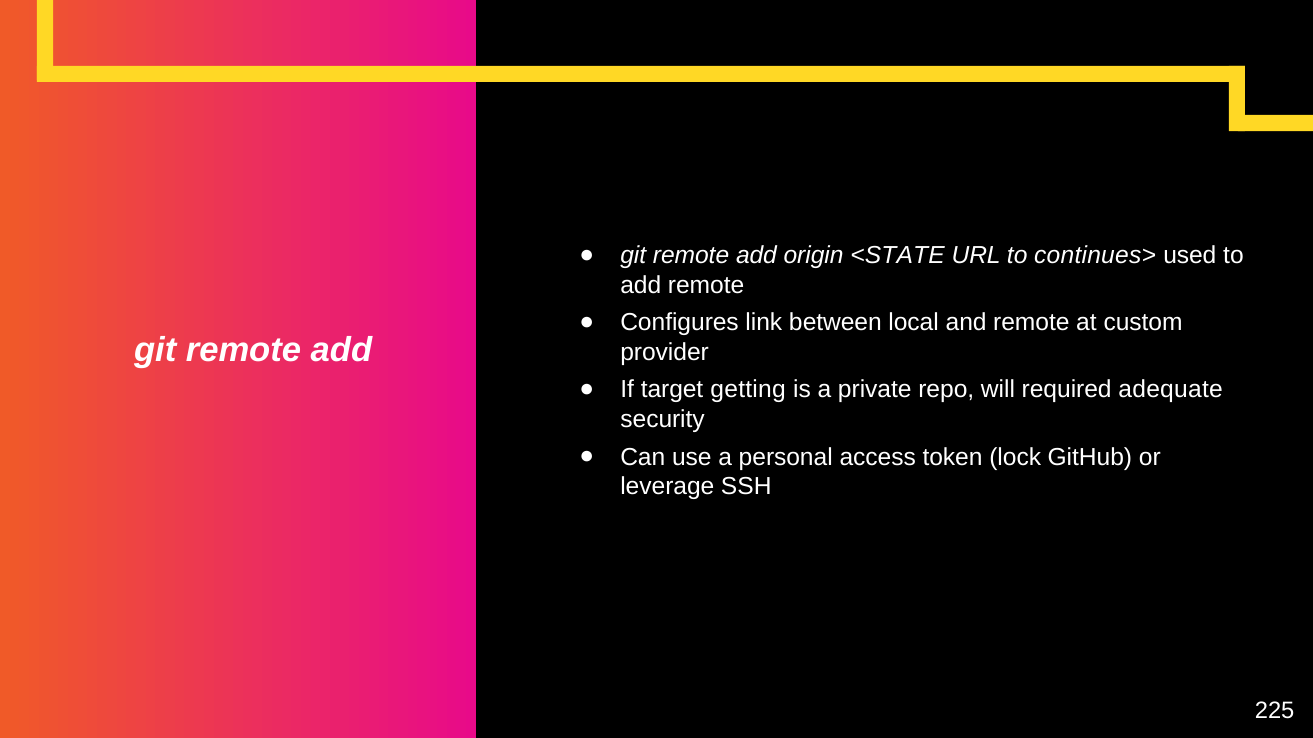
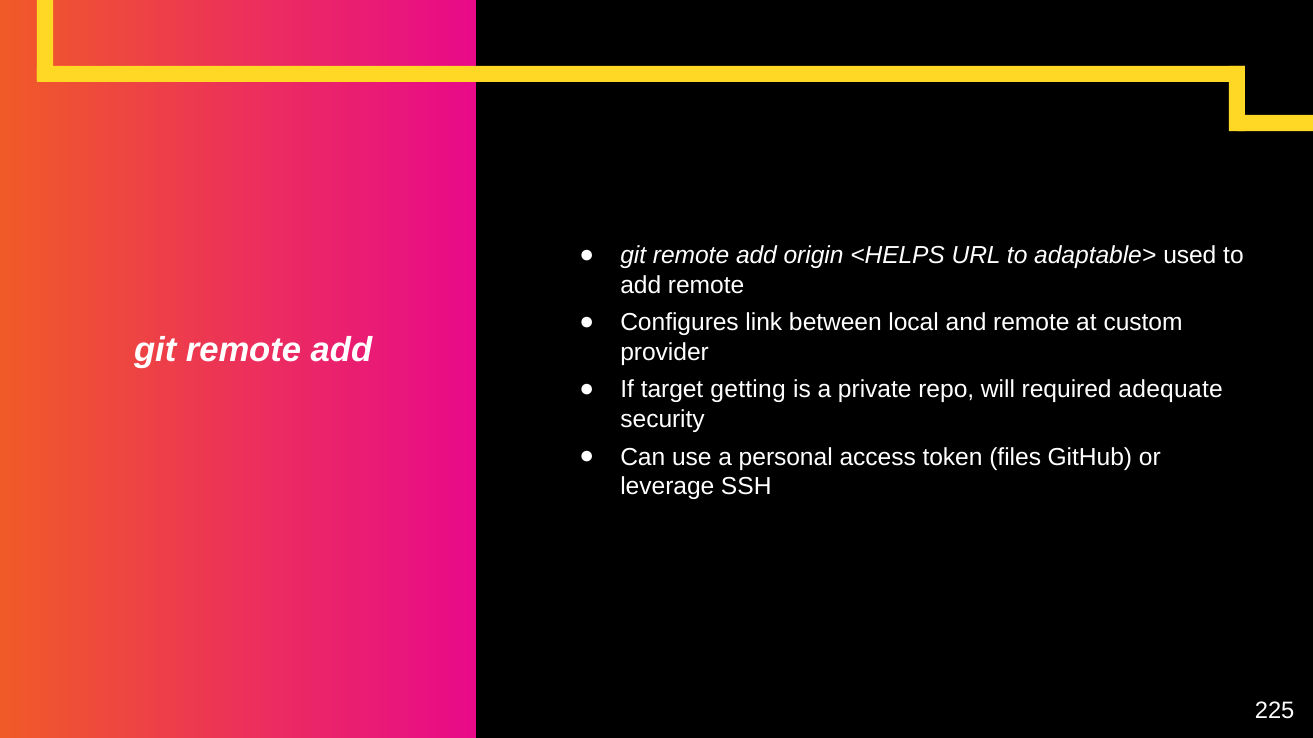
<STATE: <STATE -> <HELPS (898, 256)
continues>: continues> -> adaptable> (1095, 256)
lock: lock -> files (1015, 457)
